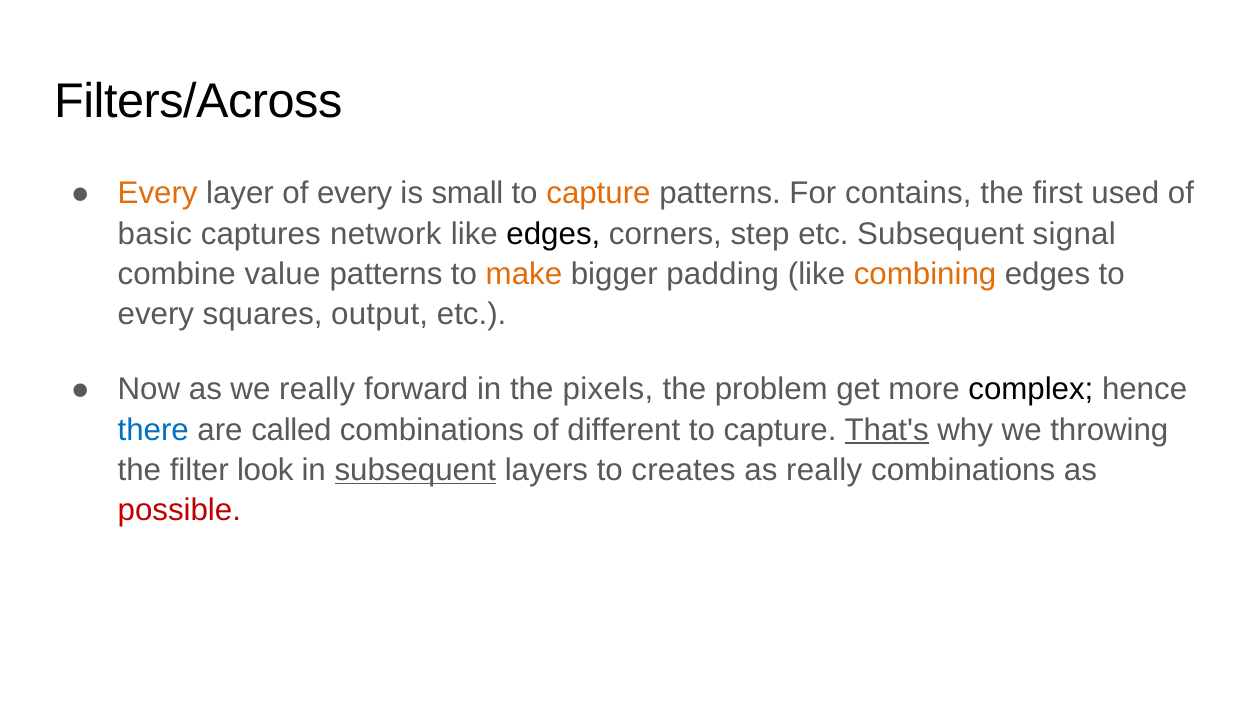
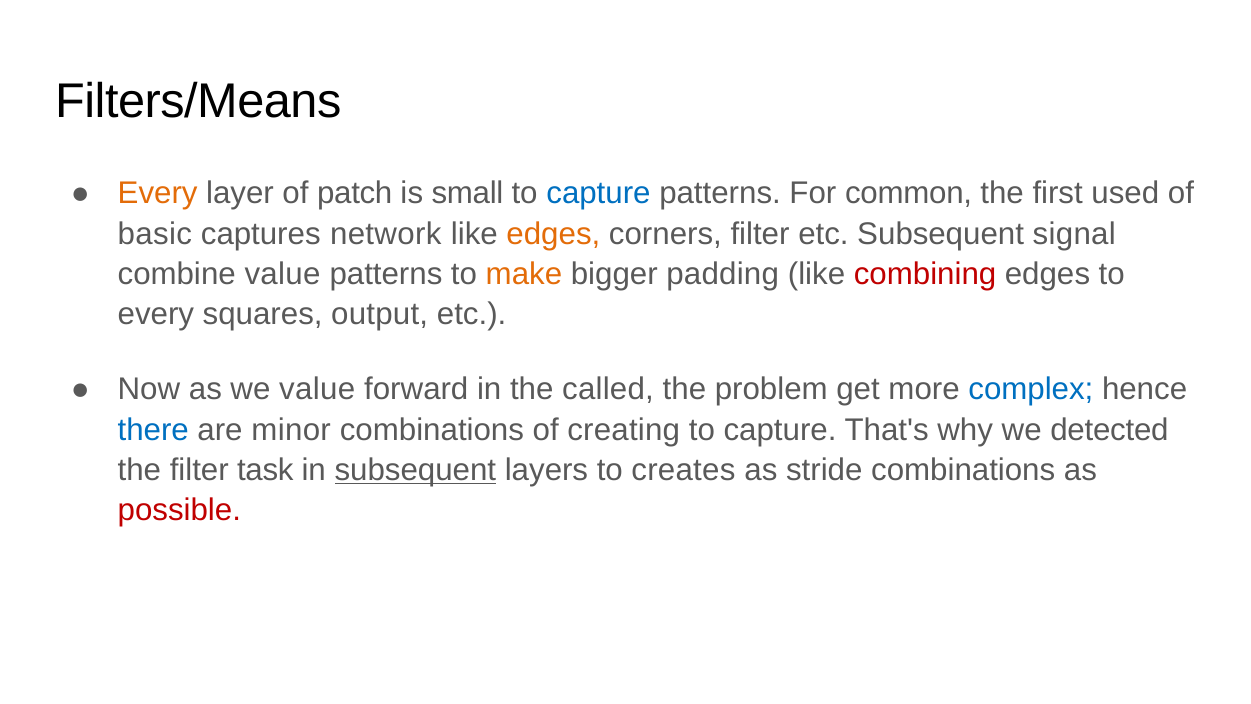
Filters/Across: Filters/Across -> Filters/Means (198, 101)
of every: every -> patch (355, 193)
capture colour: orange -> blue (598, 193)
contains: contains -> common (909, 193)
edges colour: black -> orange (553, 234)
corners step: step -> filter (760, 234)
combining colour: orange -> red (925, 274)
we really: really -> value (317, 389)
pixels: pixels -> called (608, 389)
complex colour: black -> blue (1031, 389)
called: called -> minor (291, 430)
different: different -> creating (624, 430)
That's underline: present -> none (887, 430)
throwing: throwing -> detected (1109, 430)
look: look -> task (265, 470)
as really: really -> stride (824, 470)
